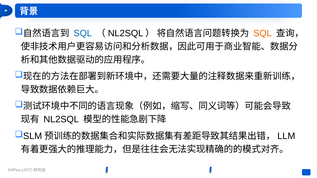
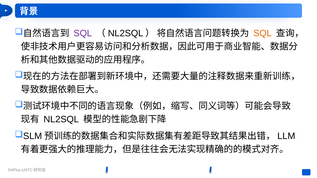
SQL colour: blue -> purple (83, 33)
